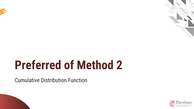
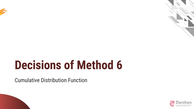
Preferred: Preferred -> Decisions (38, 65)
2: 2 -> 6 (119, 65)
